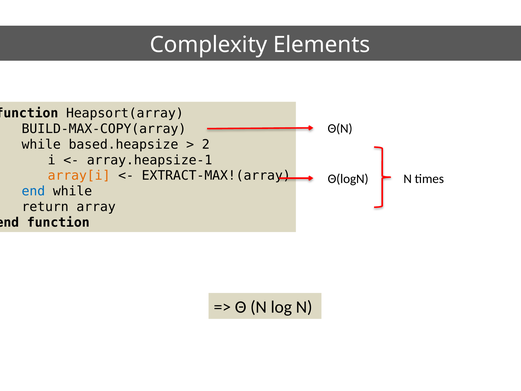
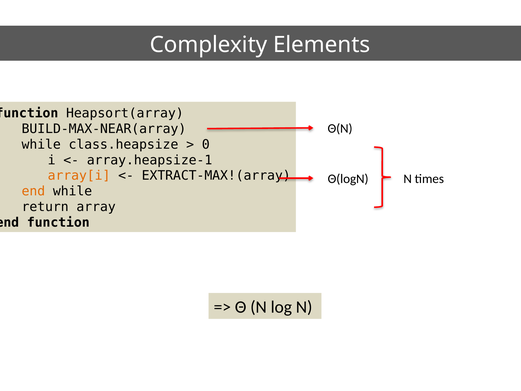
BUILD-MAX-COPY(array: BUILD-MAX-COPY(array -> BUILD-MAX-NEAR(array (104, 129)
based.heapsize: based.heapsize -> class.heapsize (123, 144)
2: 2 -> 0 (206, 144)
end colour: blue -> orange (33, 191)
